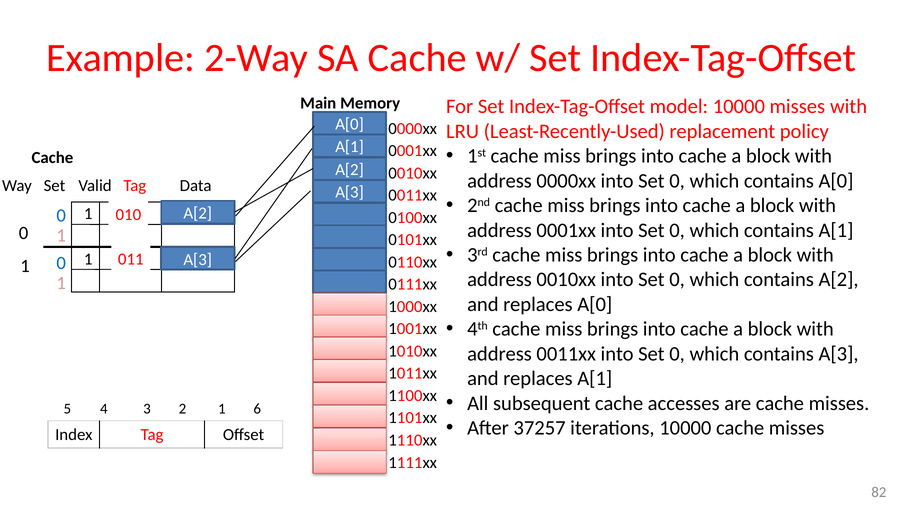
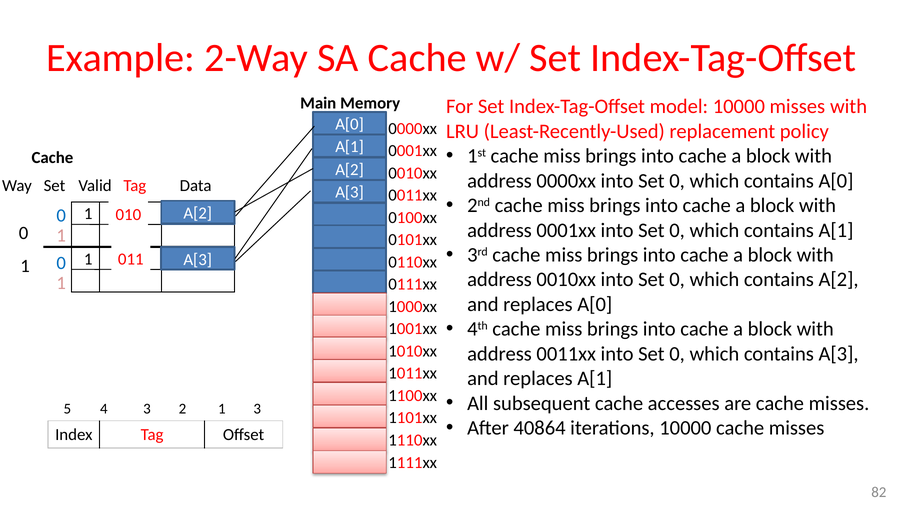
1 6: 6 -> 3 (257, 409)
37257: 37257 -> 40864 (540, 428)
